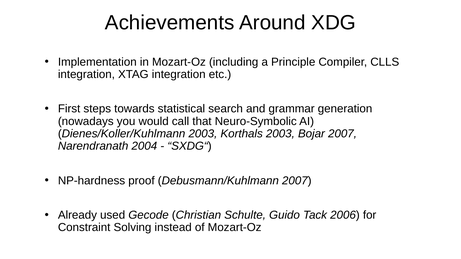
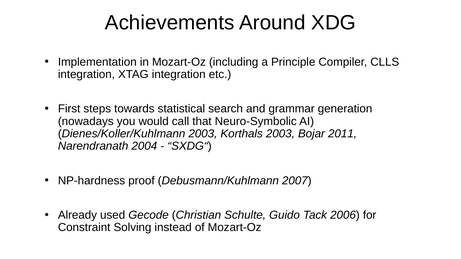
Bojar 2007: 2007 -> 2011 (343, 134)
